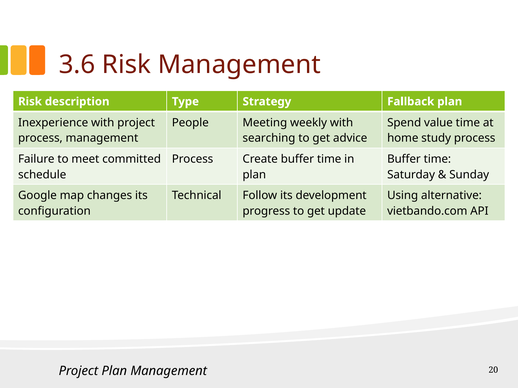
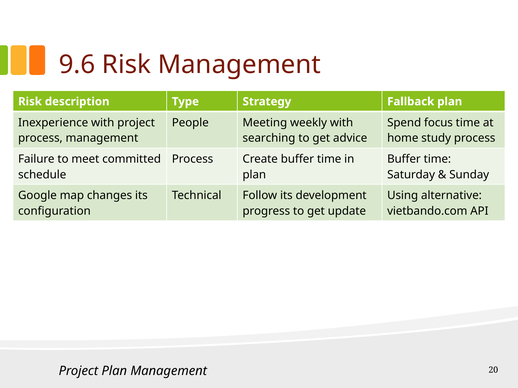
3.6: 3.6 -> 9.6 (77, 65)
value: value -> focus (438, 123)
